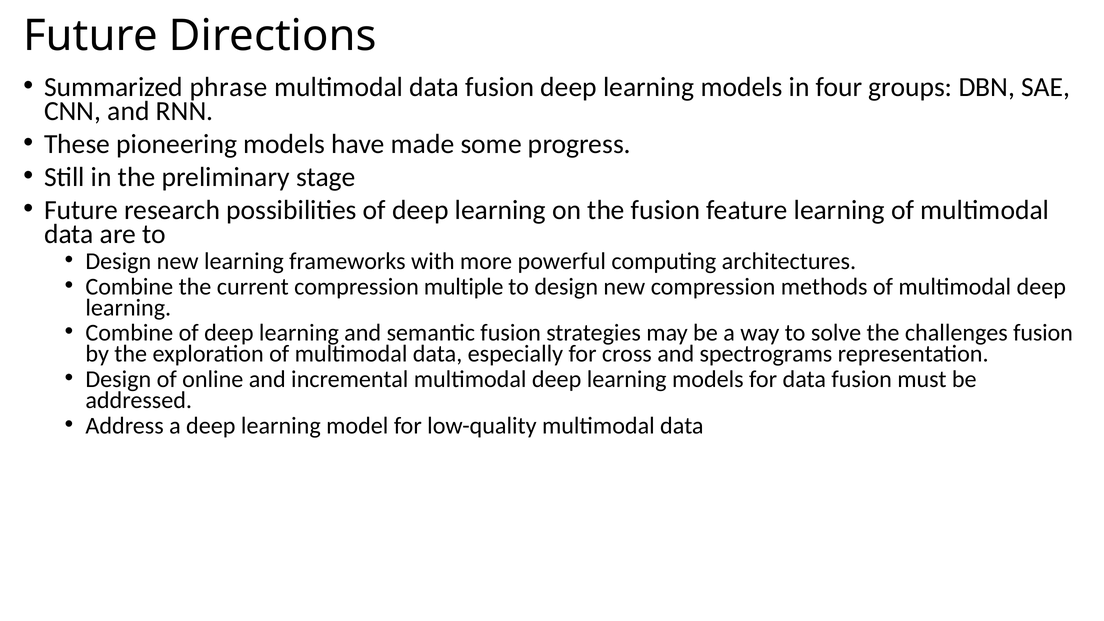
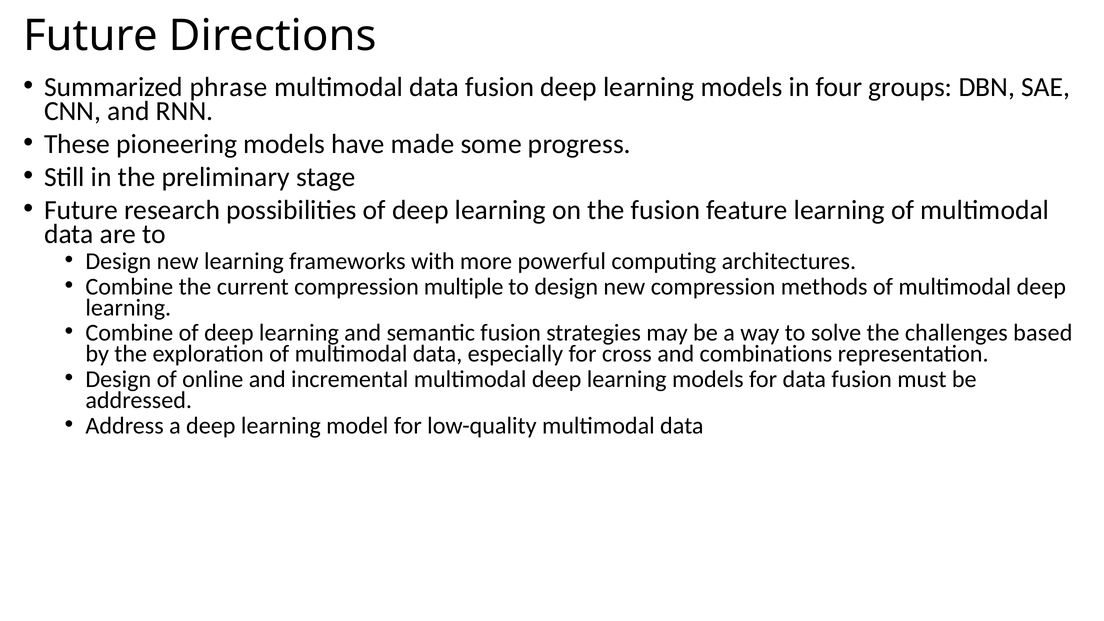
challenges fusion: fusion -> based (1043, 333)
spectrograms: spectrograms -> combinations (766, 354)
